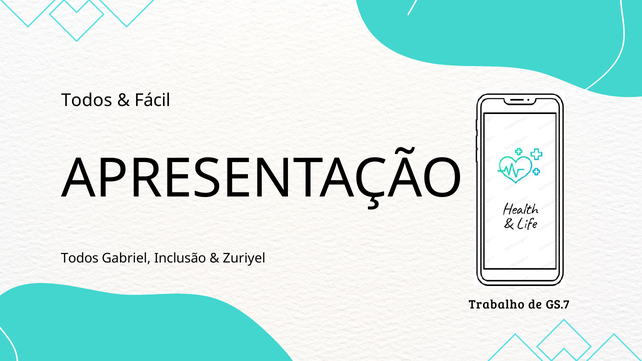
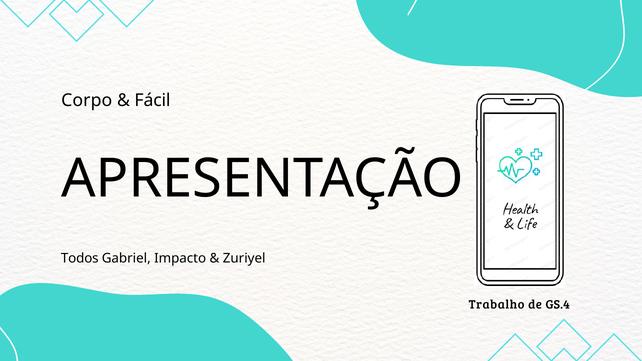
Todos: Todos -> Corpo (87, 100)
Inclusão: Inclusão -> Impacto (180, 258)
GS.7: GS.7 -> GS.4 (558, 305)
